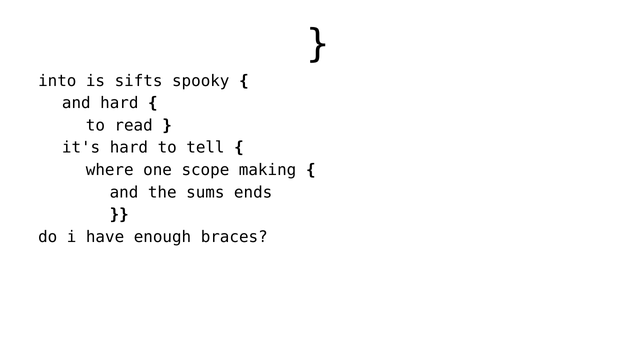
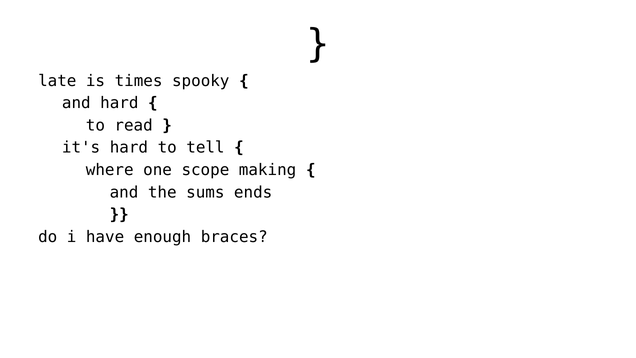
into: into -> late (57, 81)
sifts: sifts -> times (139, 81)
